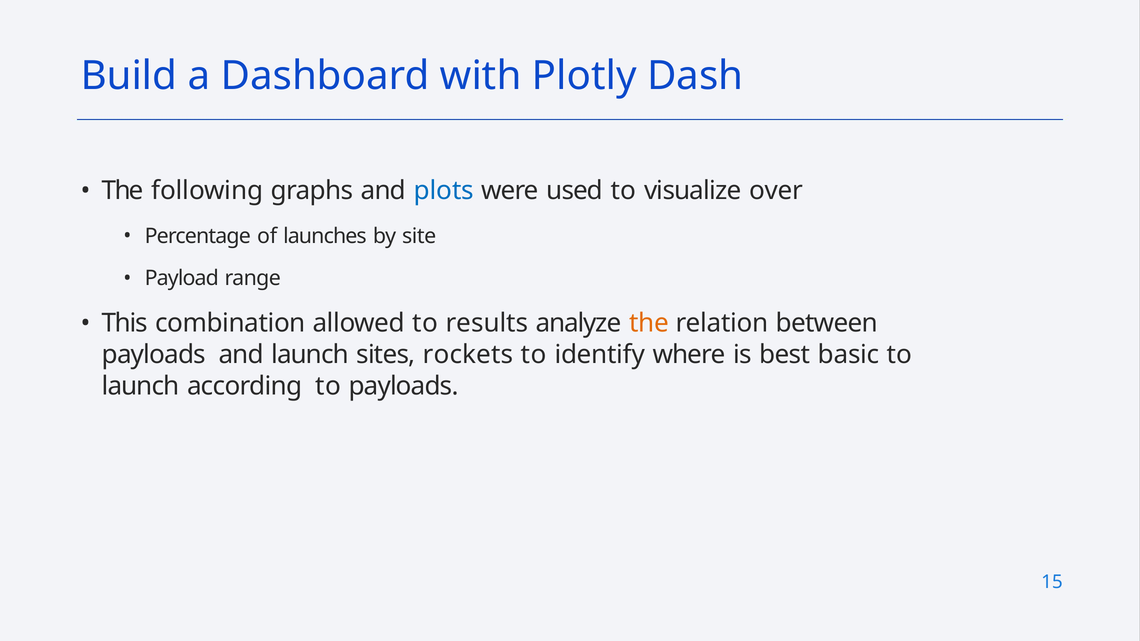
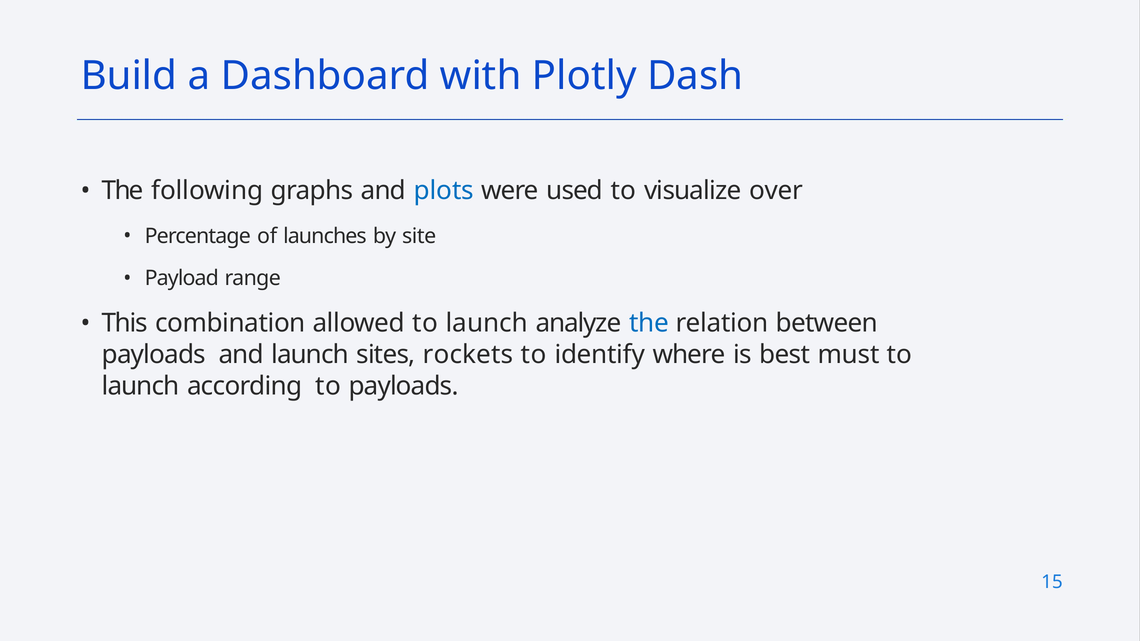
allowed to results: results -> launch (487, 323)
the colour: orange -> blue (649, 323)
basic: basic -> must (849, 355)
